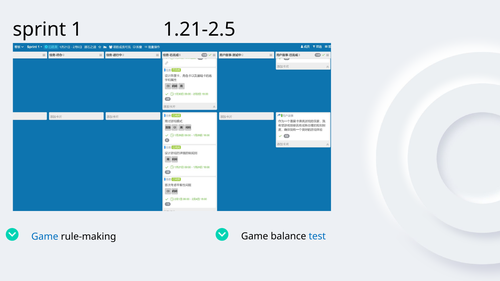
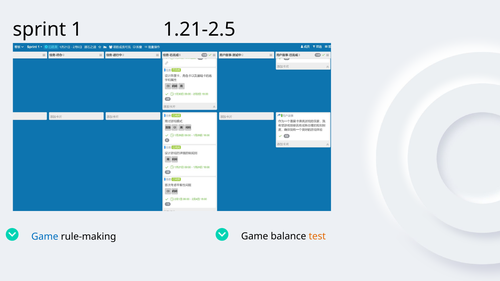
test colour: blue -> orange (317, 237)
